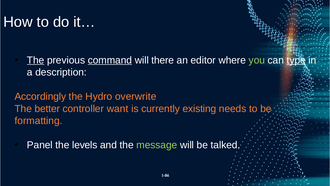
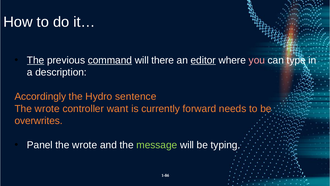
editor underline: none -> present (203, 60)
you colour: light green -> pink (257, 60)
type underline: present -> none (296, 60)
overwrite: overwrite -> sentence (136, 96)
better: better -> wrote (47, 108)
existing: existing -> forward (199, 108)
formatting: formatting -> overwrites (39, 121)
levels: levels -> wrote (85, 145)
talked: talked -> typing (226, 145)
